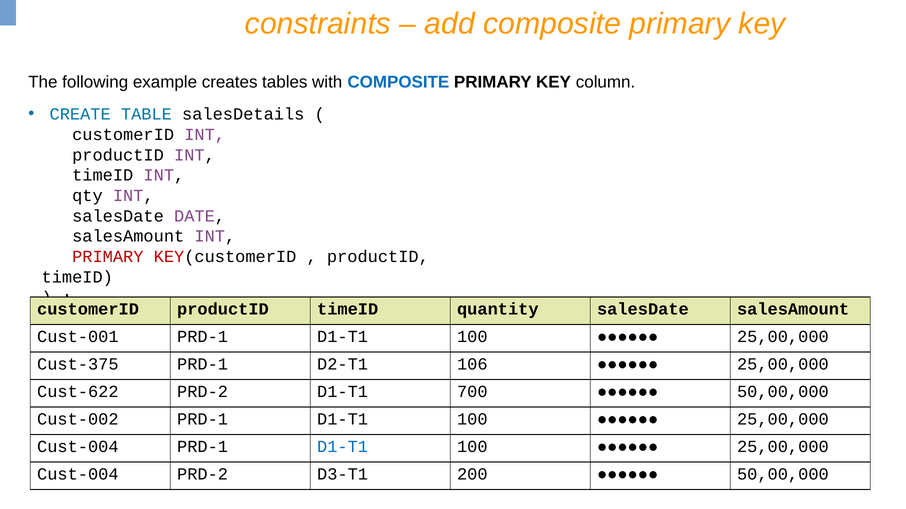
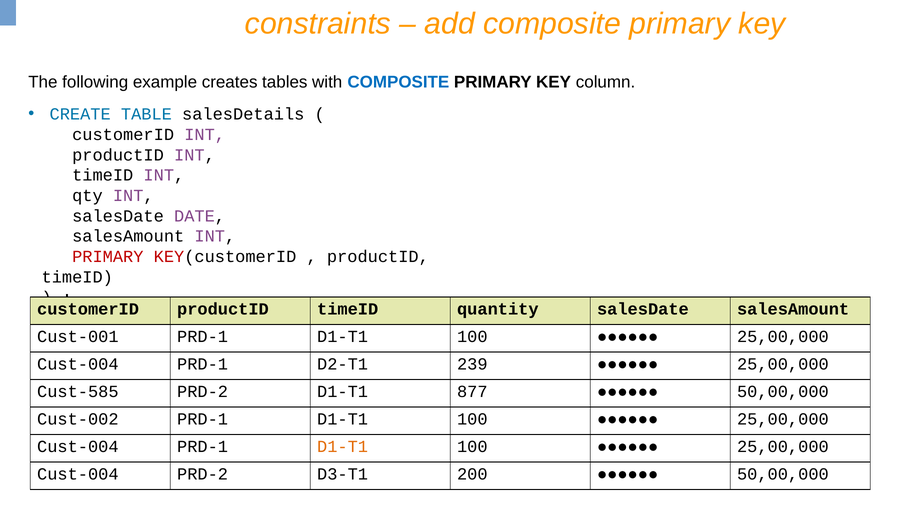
Cust-375: Cust-375 -> Cust-004 (78, 364)
106: 106 -> 239 (472, 364)
Cust-622: Cust-622 -> Cust-585 (78, 392)
700: 700 -> 877 (472, 392)
D1-T1 colour: blue -> orange (343, 447)
